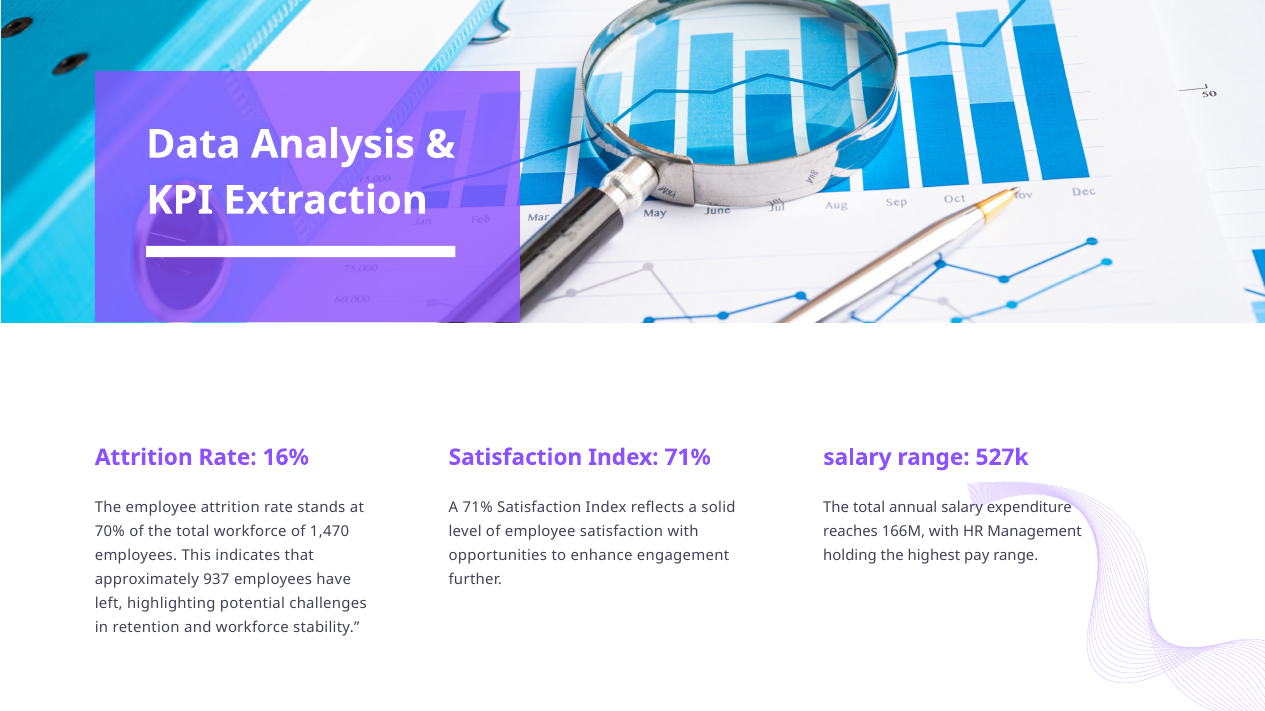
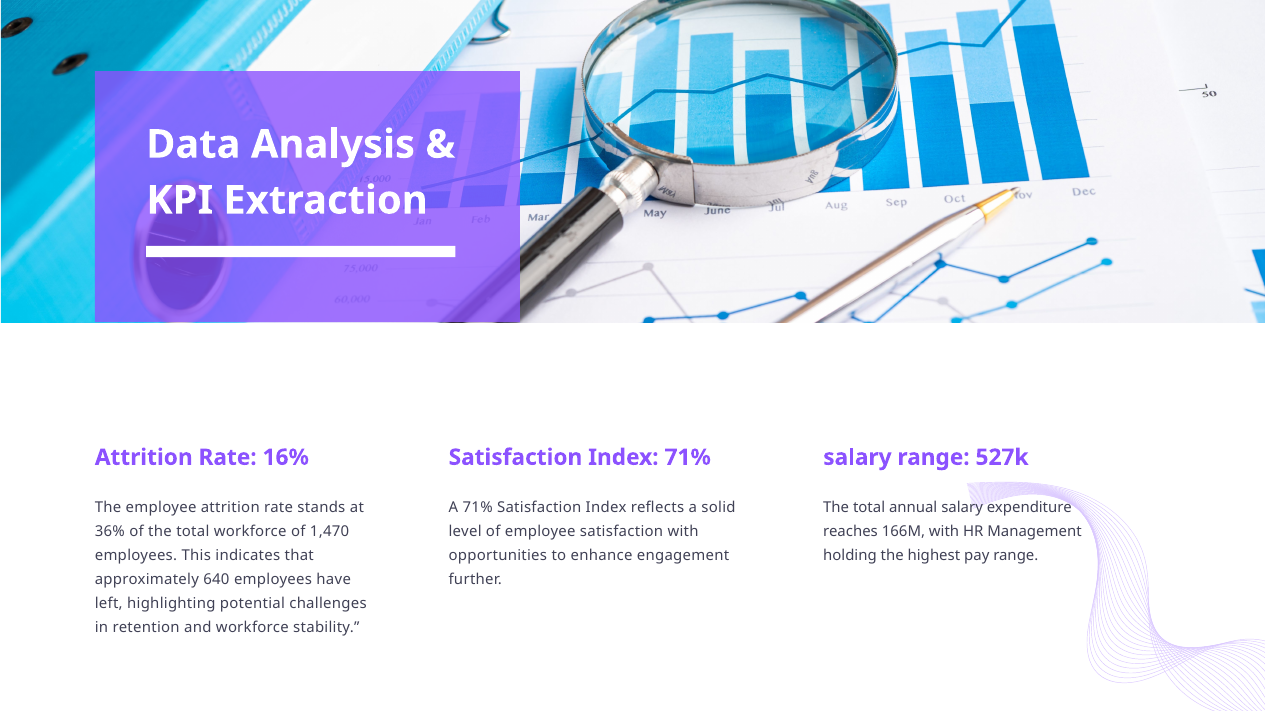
70%: 70% -> 36% (110, 532)
937: 937 -> 640 (216, 580)
